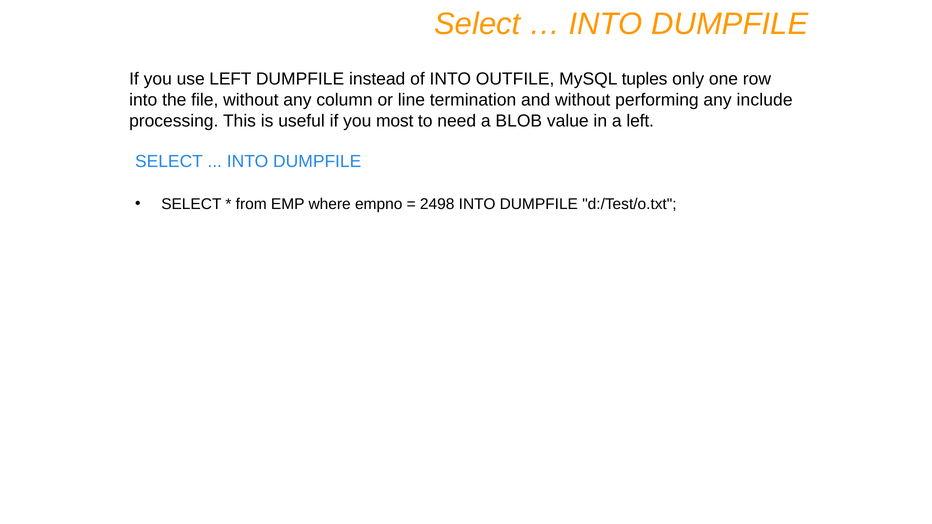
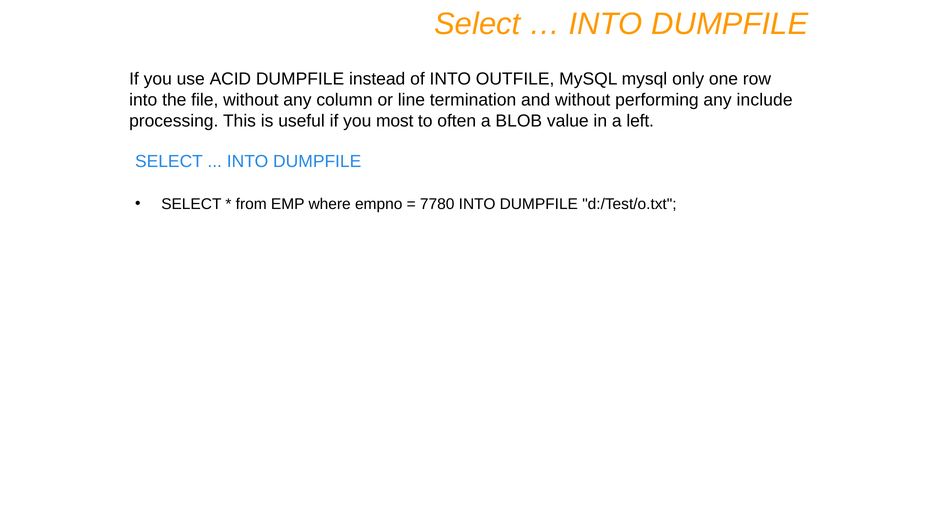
use LEFT: LEFT -> ACID (230, 79)
MySQL tuples: tuples -> mysql (644, 79)
need: need -> often (457, 121)
2498: 2498 -> 7780 (437, 204)
